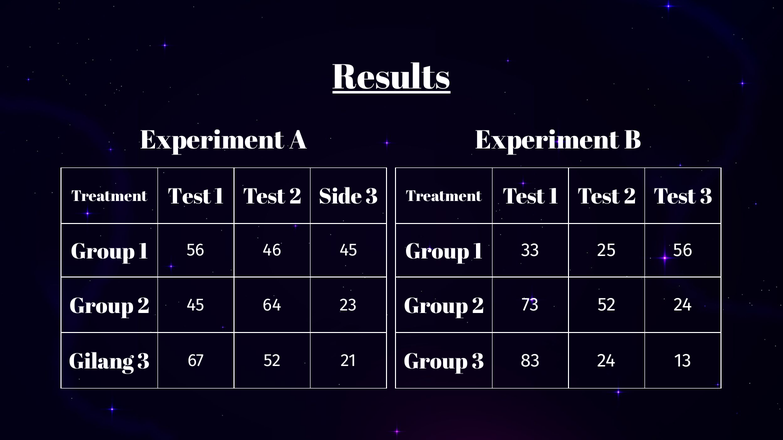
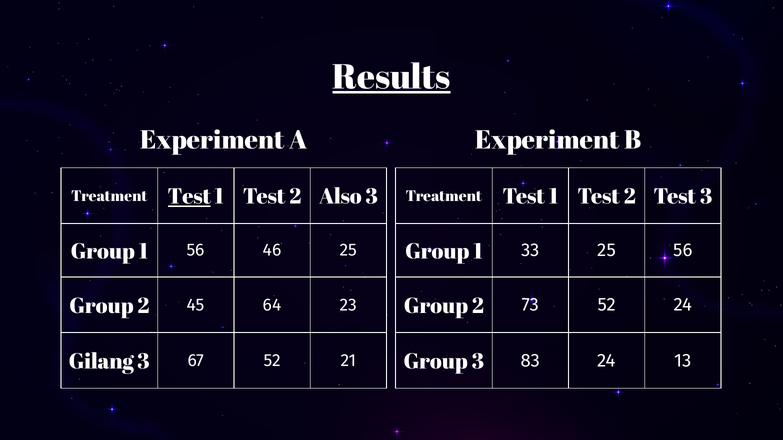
Test underline: none -> present (189, 197)
Side: Side -> Also (340, 197)
46 45: 45 -> 25 (348, 251)
